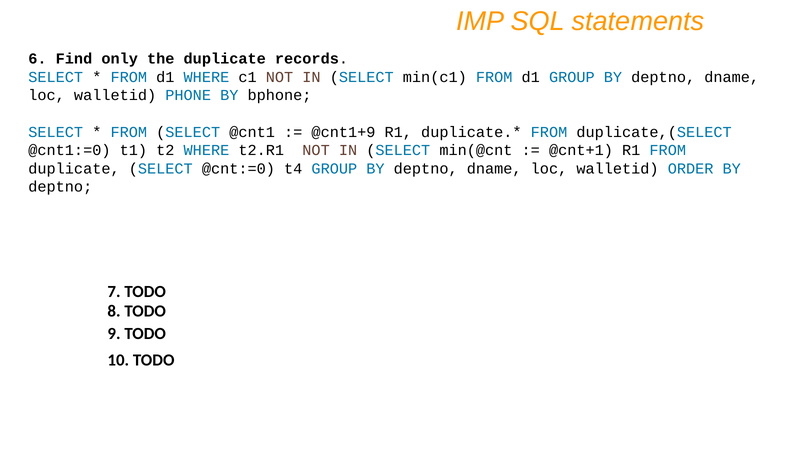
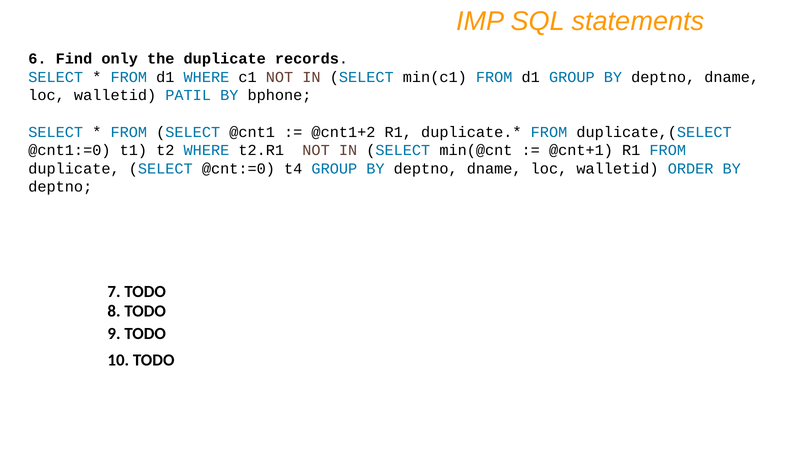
PHONE: PHONE -> PATIL (188, 95)
@cnt1+9: @cnt1+9 -> @cnt1+2 (343, 132)
